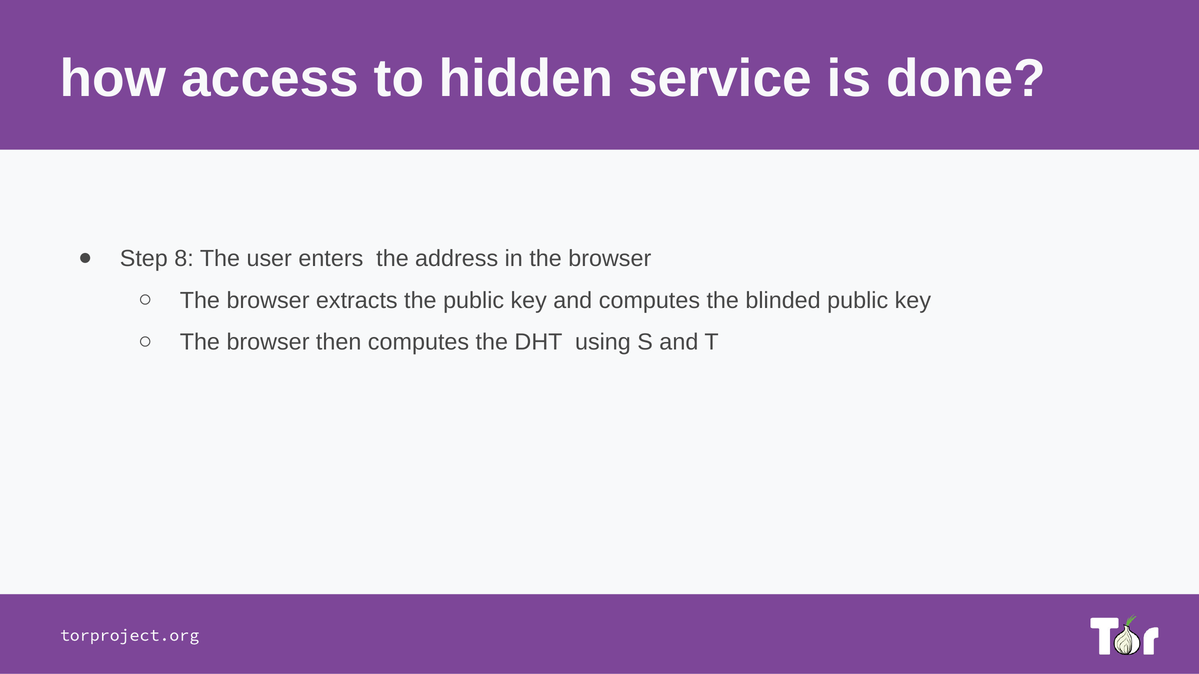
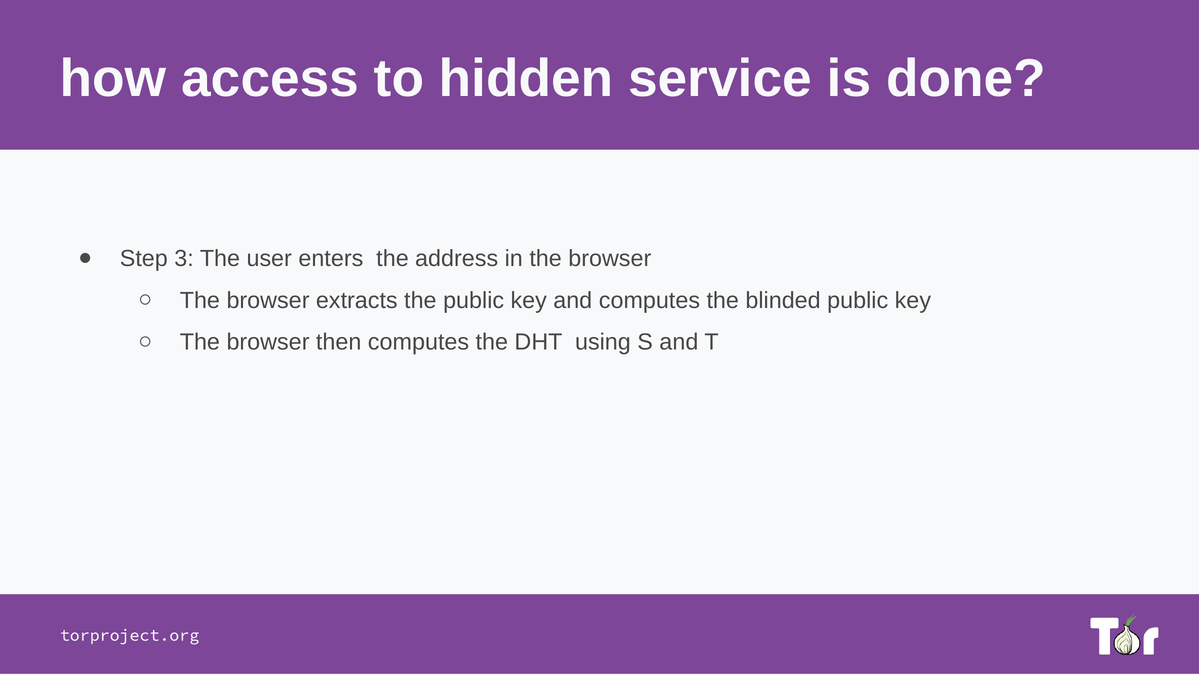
8: 8 -> 3 (184, 259)
